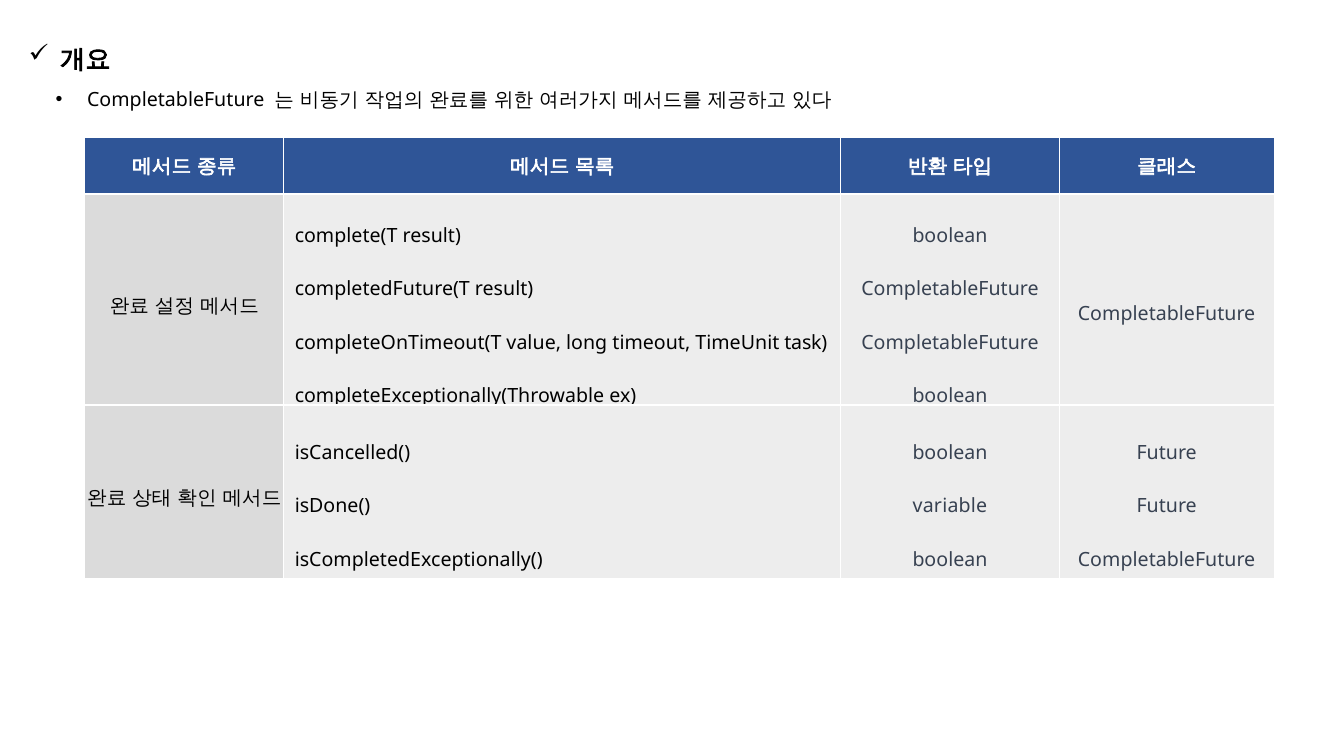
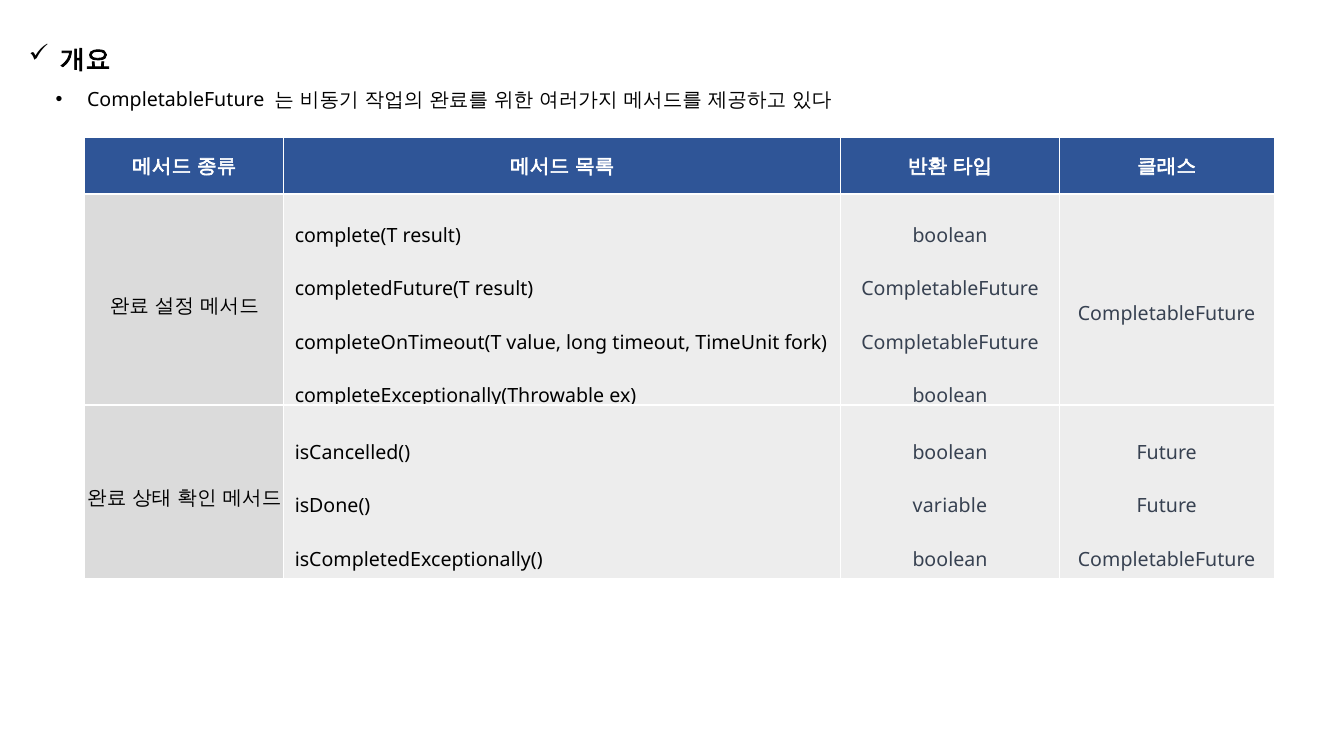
task: task -> fork (806, 343)
